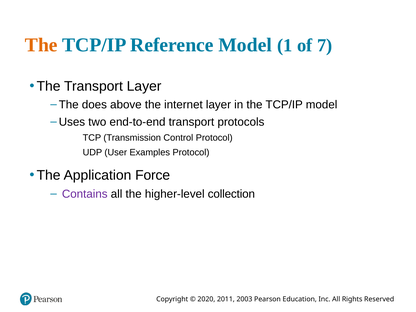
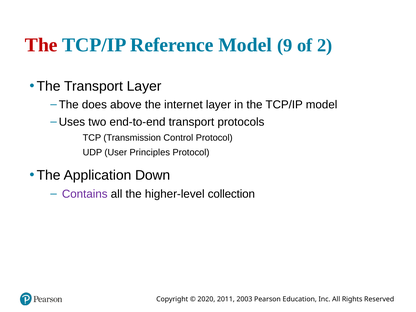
The colour: orange -> red (41, 45)
1: 1 -> 9 (285, 46)
7: 7 -> 2 (325, 46)
Examples: Examples -> Principles (150, 153)
Force: Force -> Down (153, 175)
